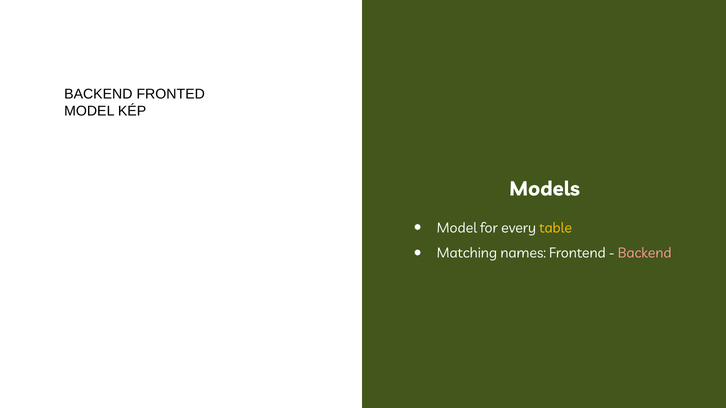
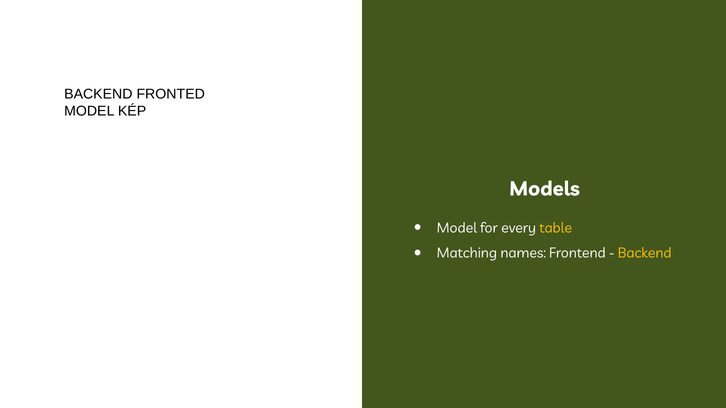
Backend colour: pink -> yellow (645, 253)
